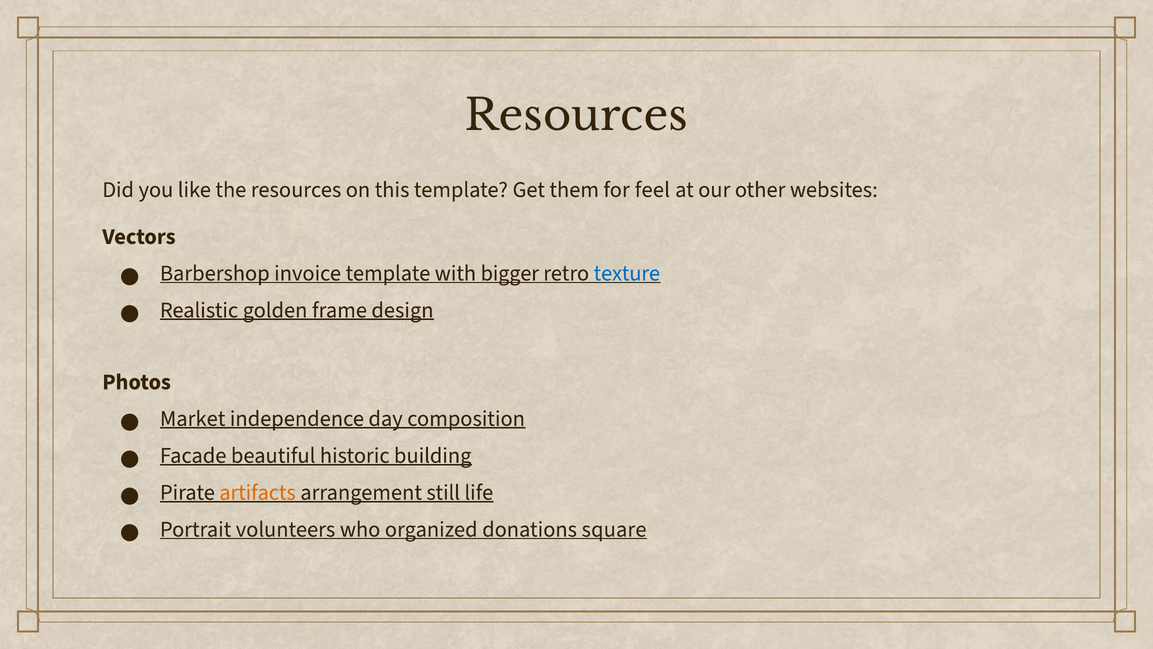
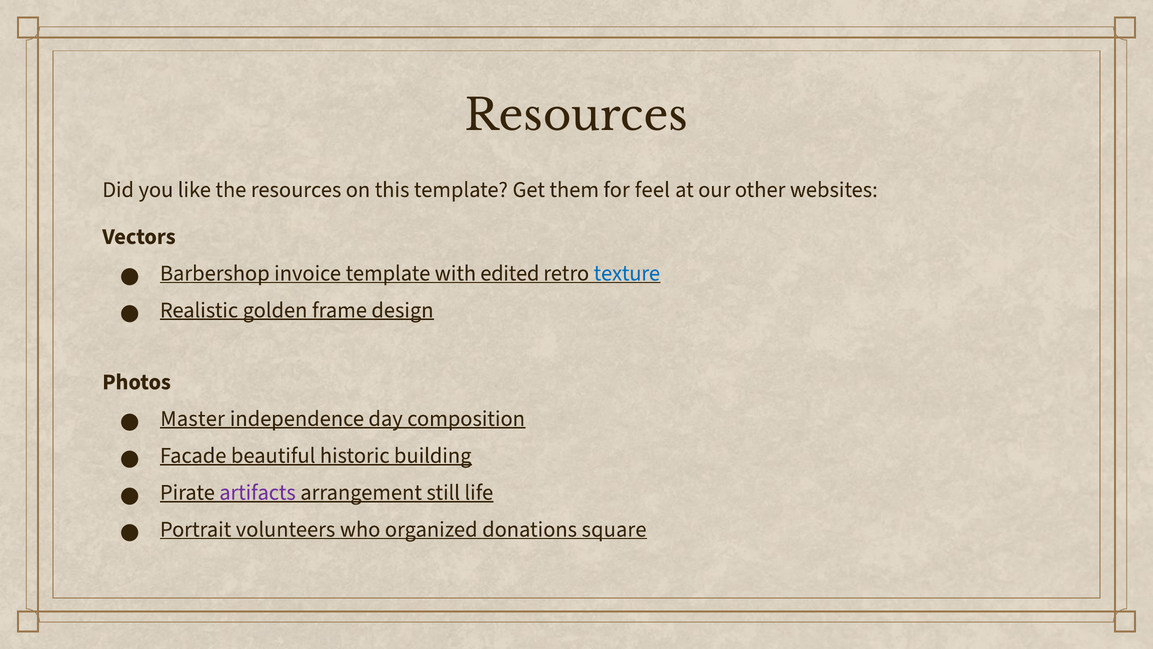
bigger: bigger -> edited (510, 273)
Market: Market -> Master (193, 418)
artifacts colour: orange -> purple (258, 492)
